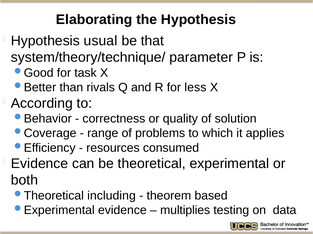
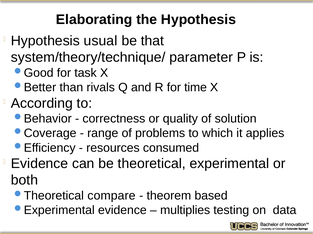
less: less -> time (196, 88)
including: including -> compare (111, 196)
